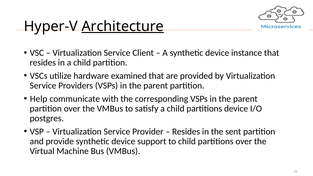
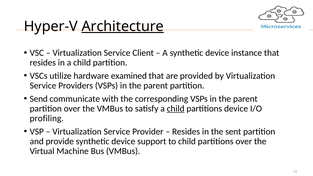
Help: Help -> Send (39, 99)
child underline: none -> present (176, 109)
postgres: postgres -> profiling (47, 118)
